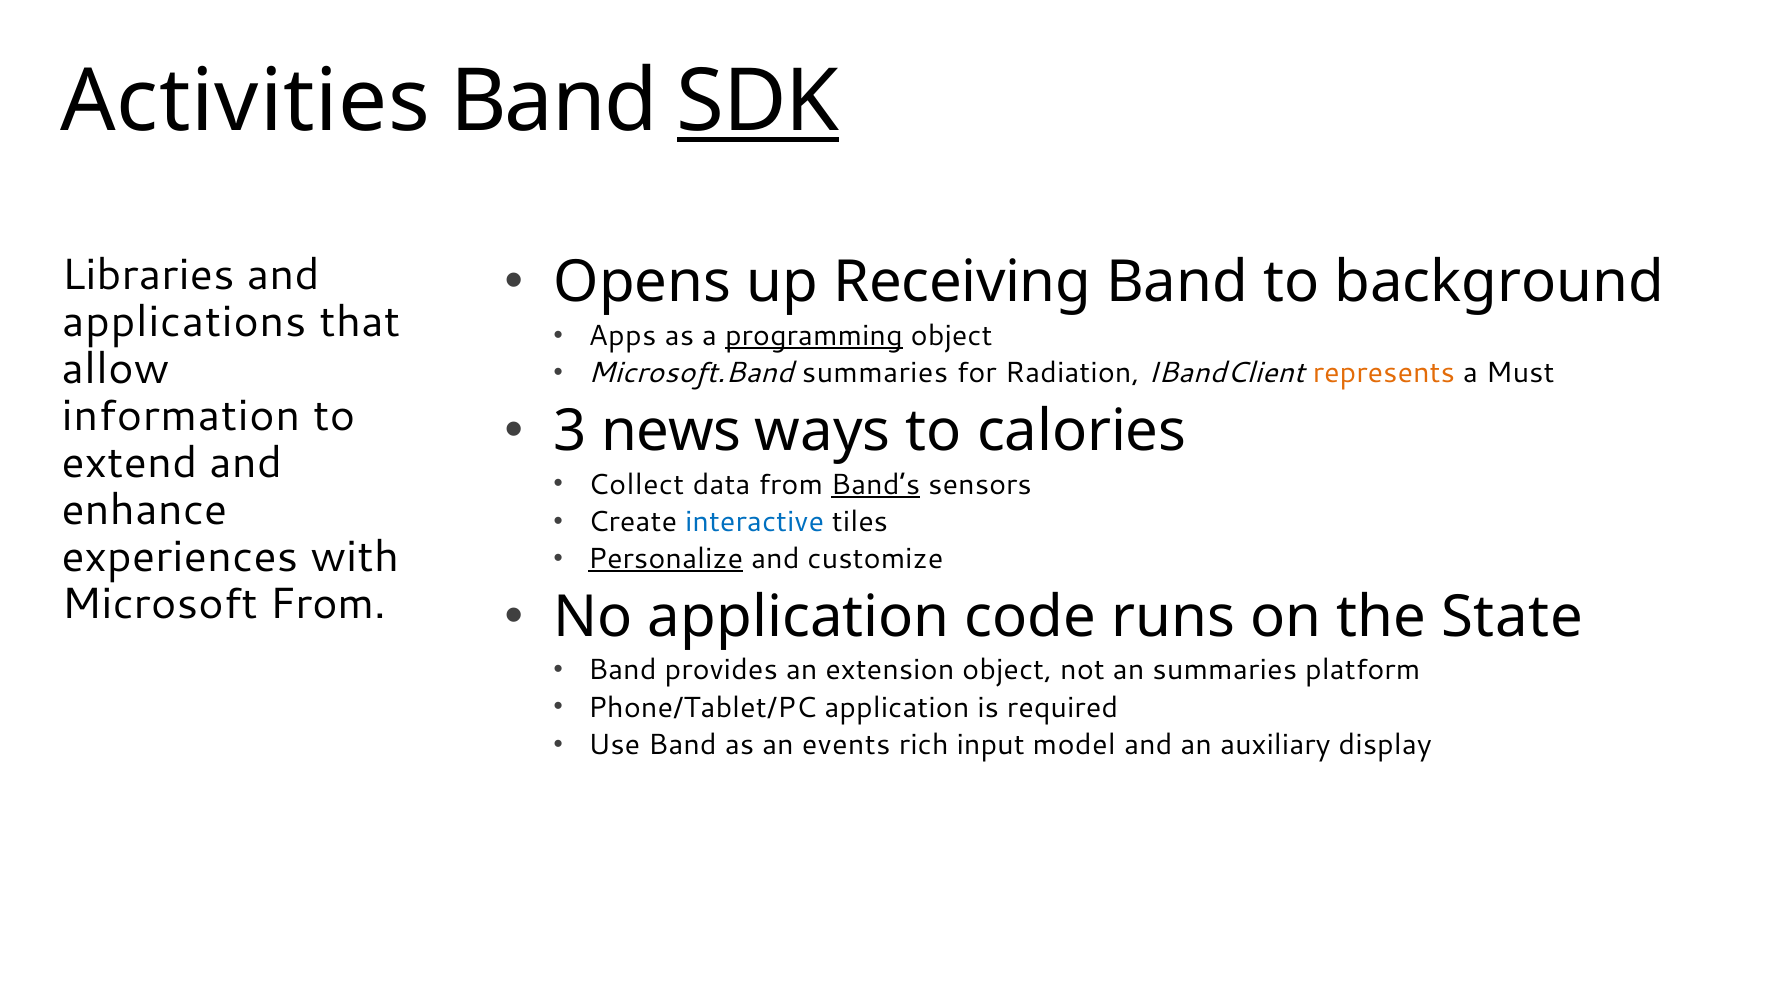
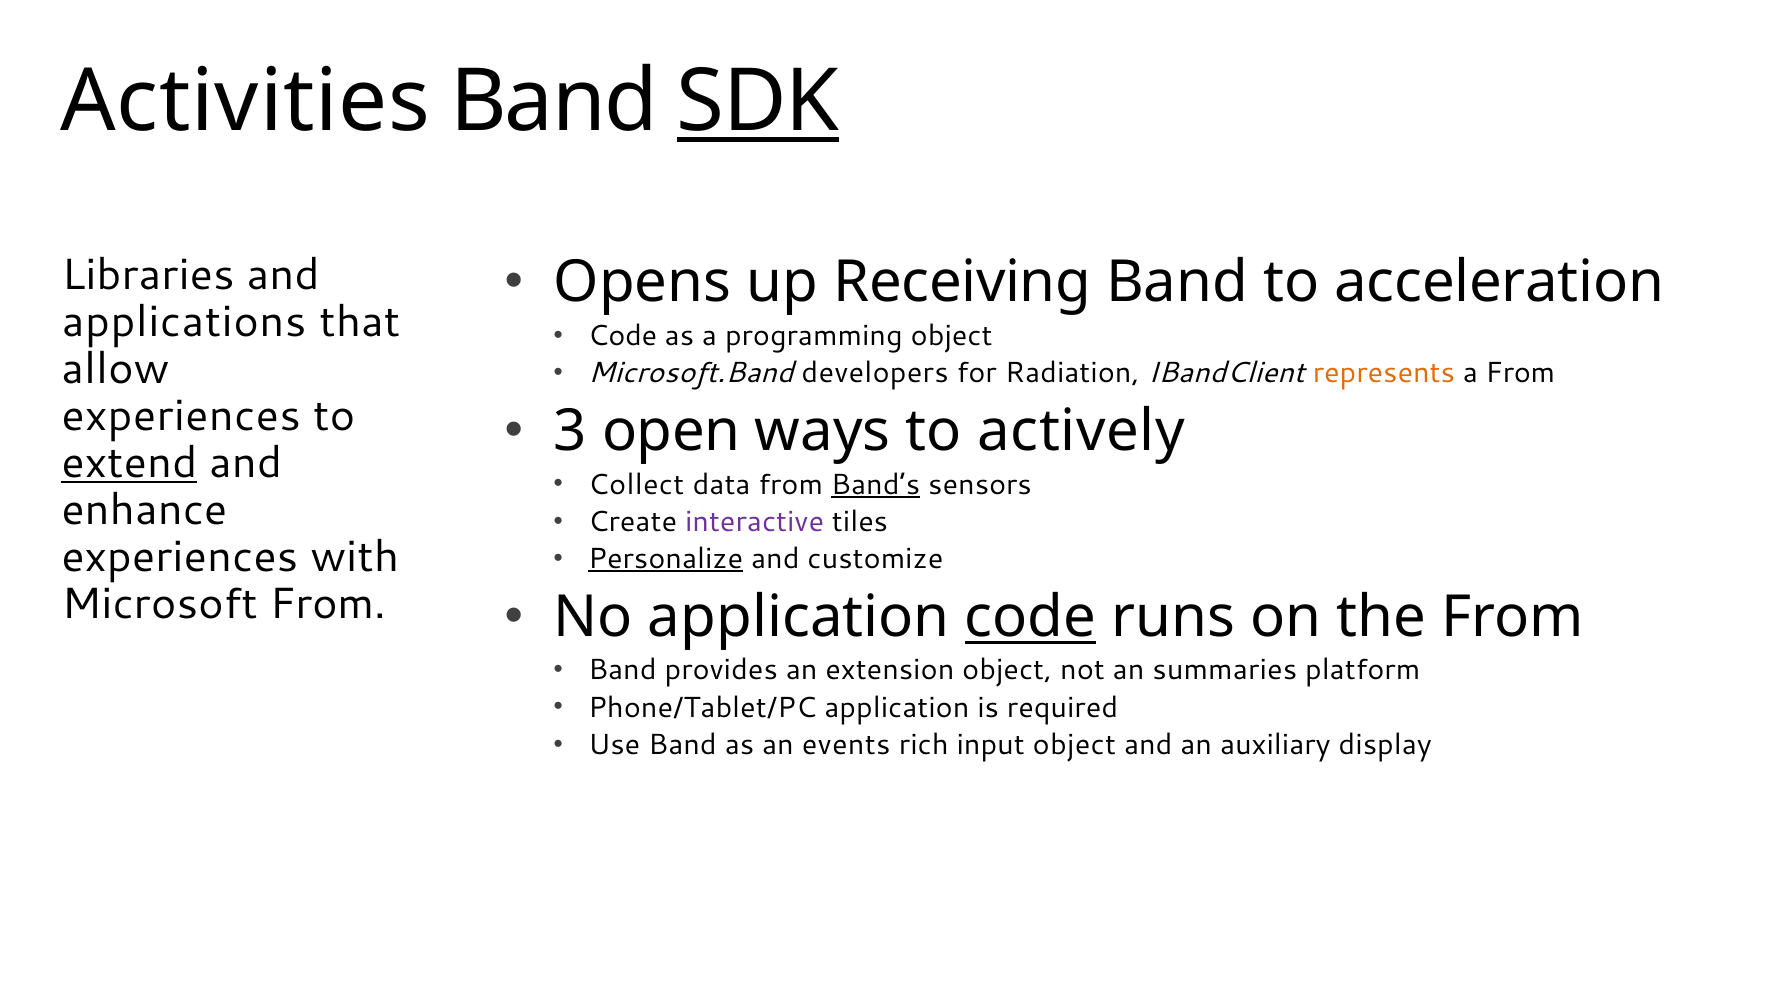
background: background -> acceleration (1499, 283)
Apps: Apps -> Code (623, 336)
programming underline: present -> none (814, 336)
Microsoft.Band summaries: summaries -> developers (875, 373)
a Must: Must -> From (1520, 373)
information: information -> experiences (181, 416)
news: news -> open (671, 431)
calories: calories -> actively (1081, 431)
extend underline: none -> present (129, 463)
interactive colour: blue -> purple (755, 522)
code underline: none -> present (1031, 617)
the State: State -> From (1512, 617)
input model: model -> object (1074, 745)
